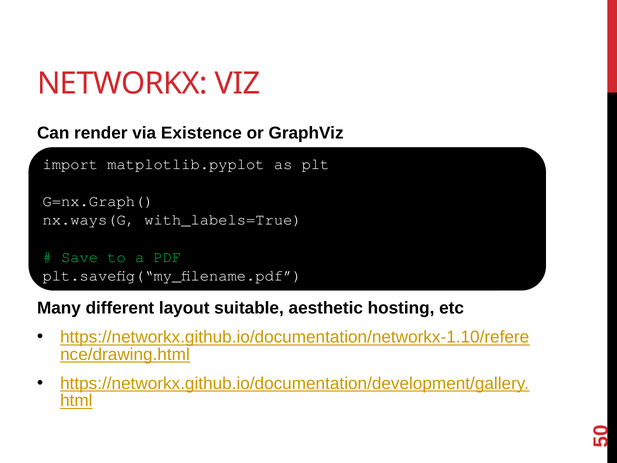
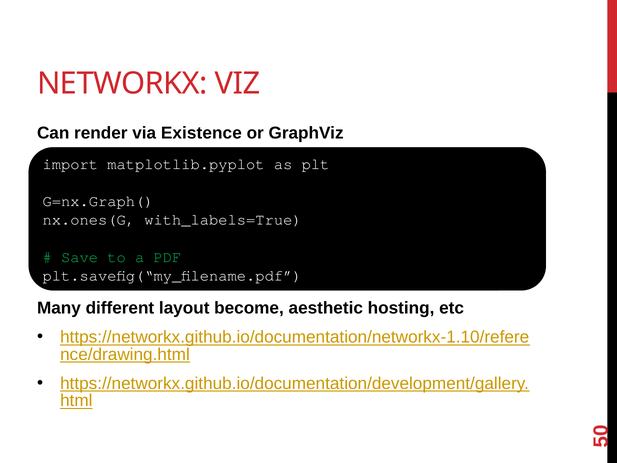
nx.ways(G: nx.ways(G -> nx.ones(G (89, 220)
suitable: suitable -> become (249, 308)
